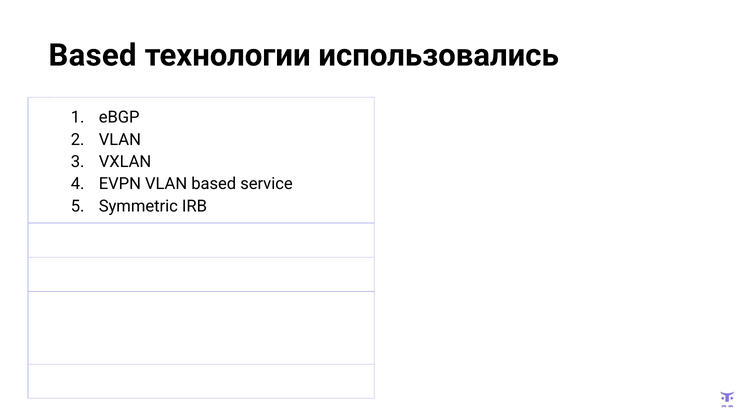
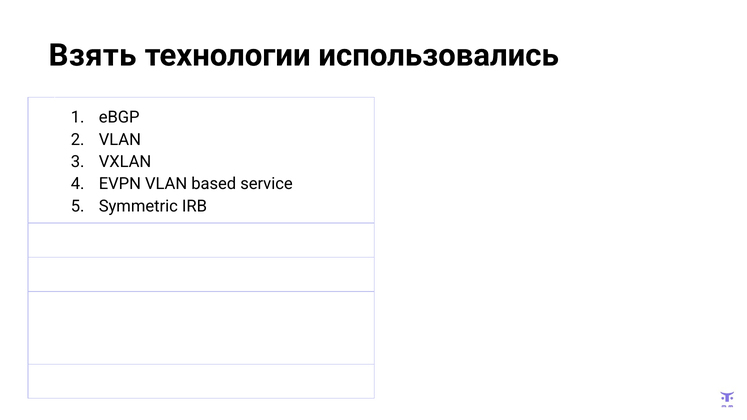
Based: Based -> Взять (93, 55)
